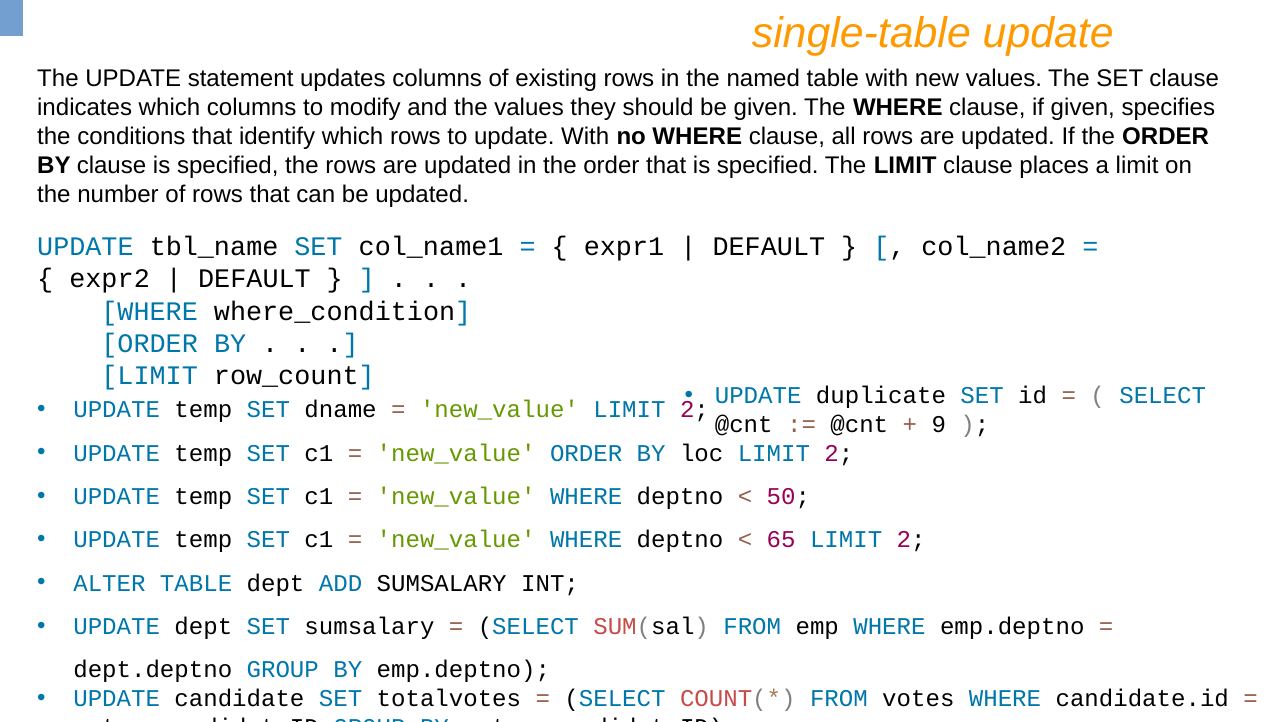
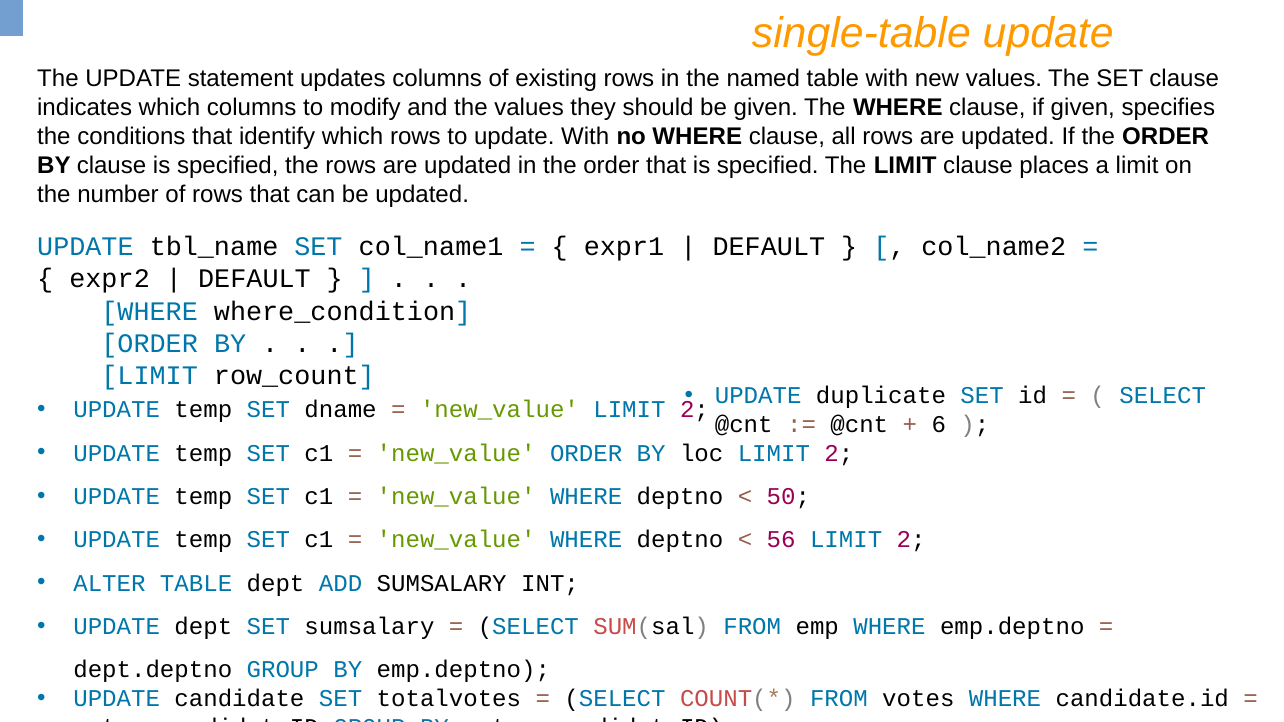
9: 9 -> 6 (939, 424)
65: 65 -> 56 (781, 540)
